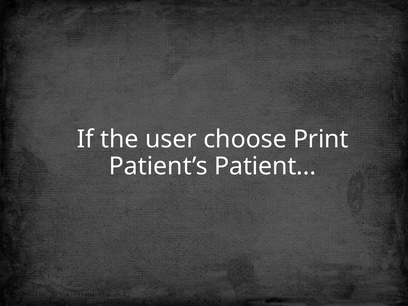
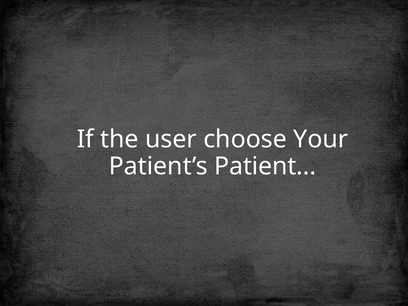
Print: Print -> Your (321, 139)
